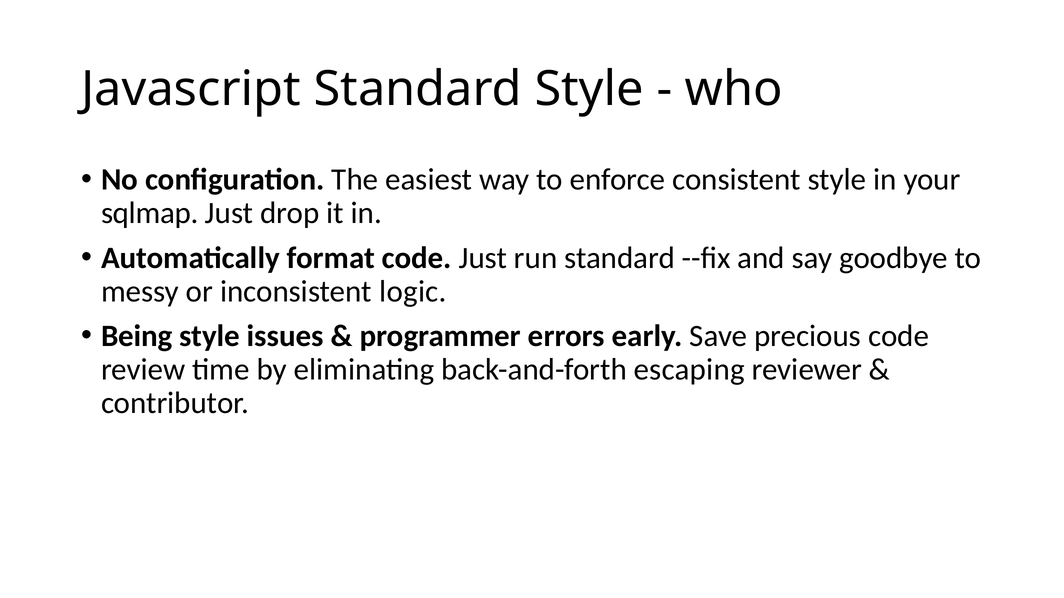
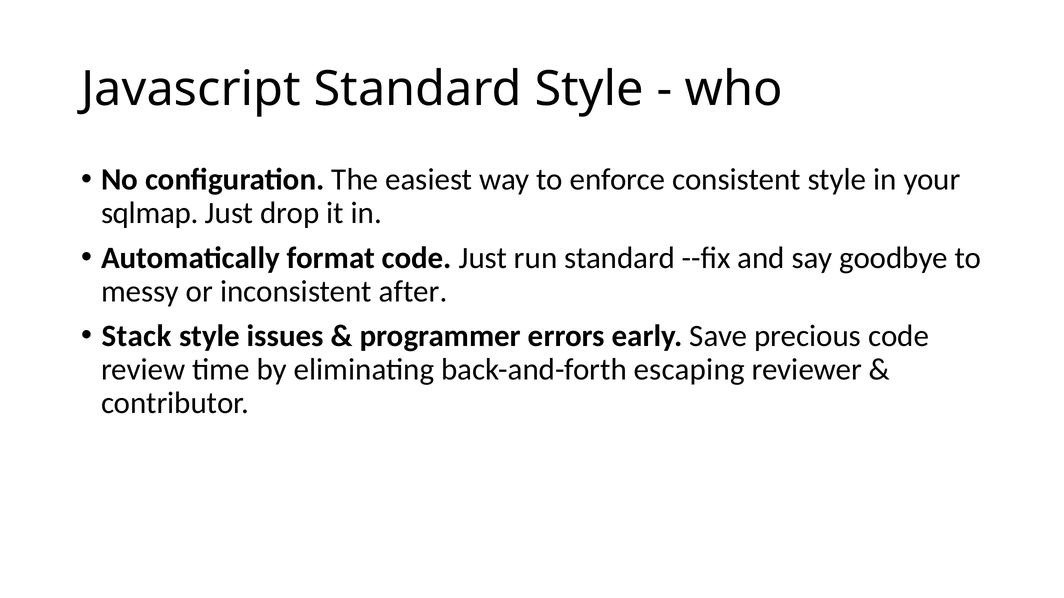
logic: logic -> after (413, 292)
Being: Being -> Stack (137, 336)
